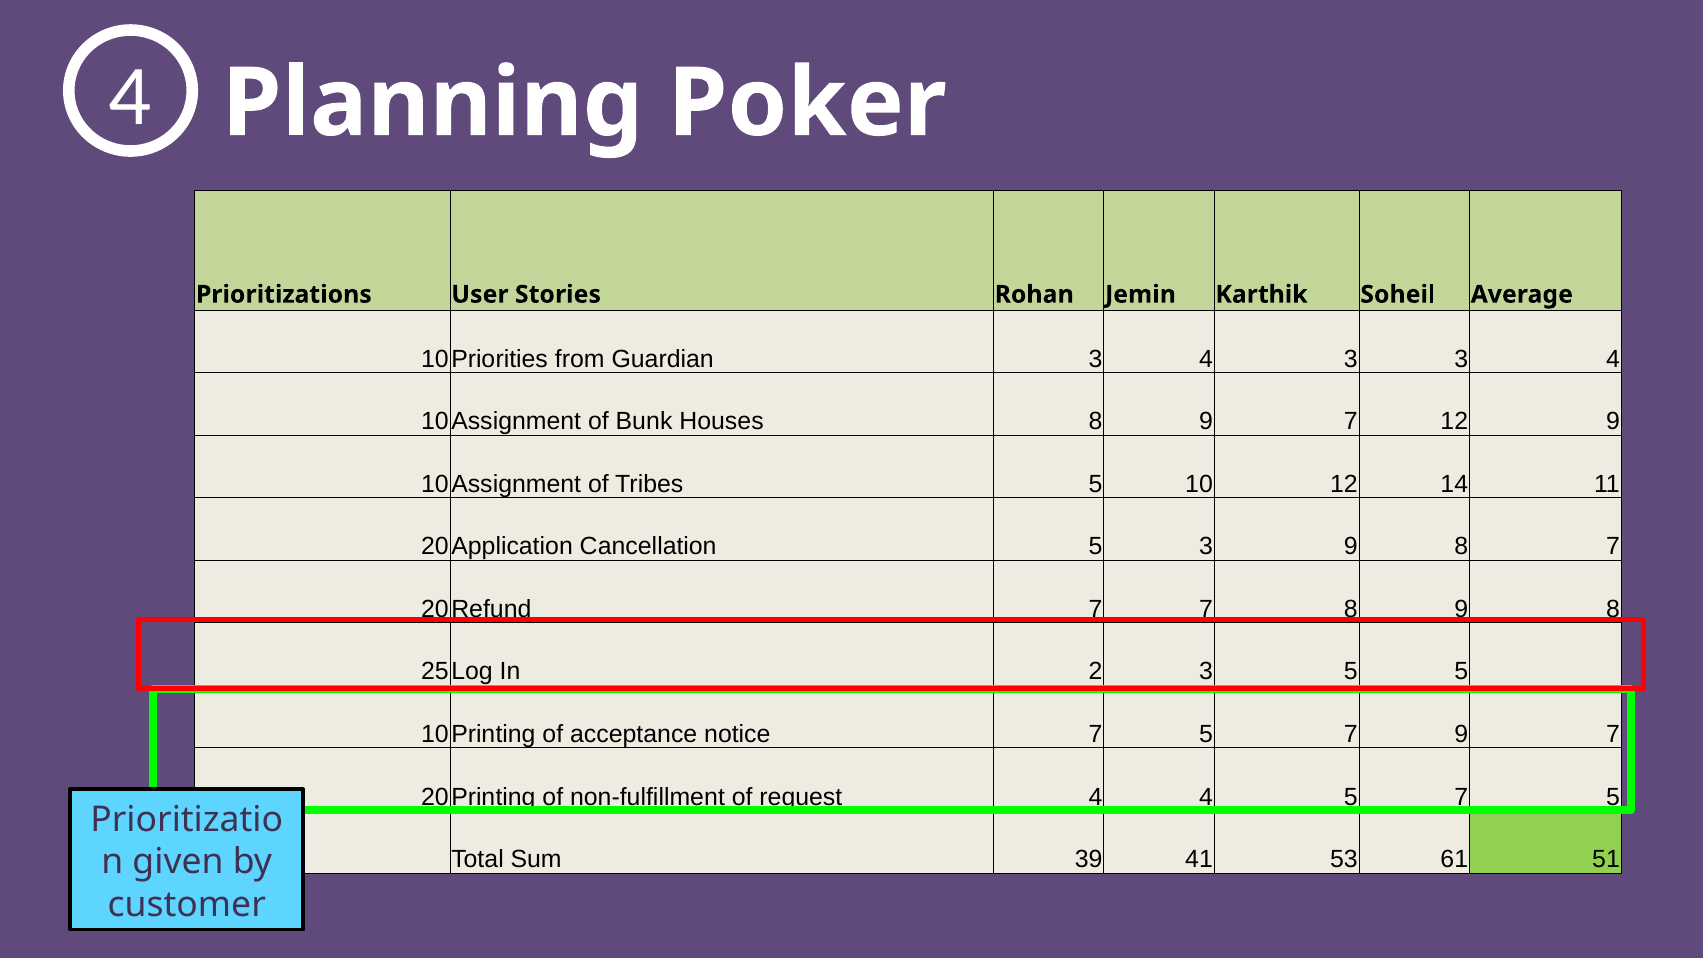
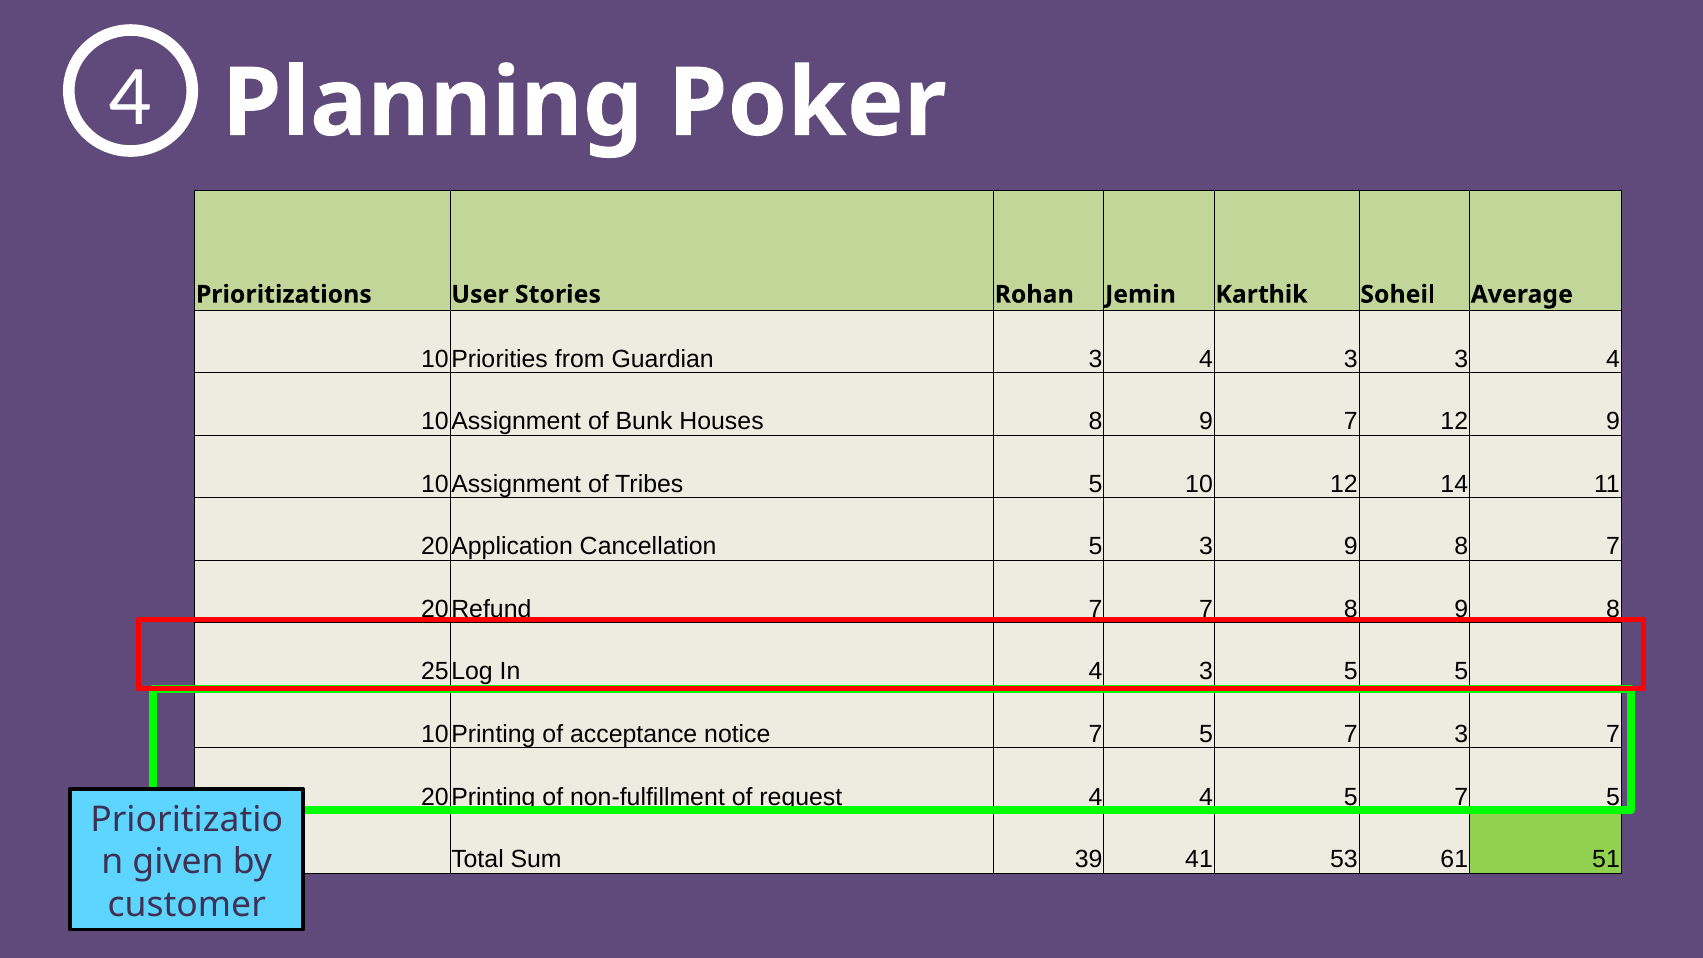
In 2: 2 -> 4 (1096, 672)
7 9: 9 -> 3 (1461, 734)
